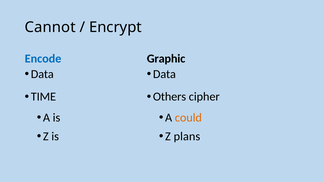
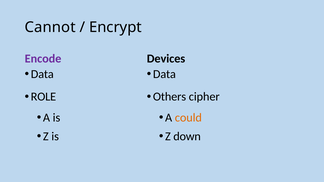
Encode colour: blue -> purple (43, 59)
Graphic: Graphic -> Devices (166, 59)
TIME: TIME -> ROLE (43, 97)
plans: plans -> down (187, 137)
